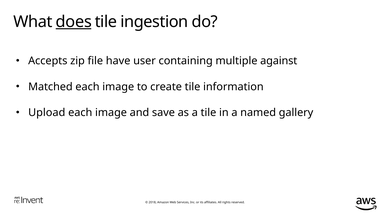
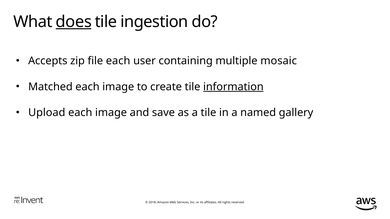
file have: have -> each (118, 61)
against: against -> mosaic (279, 61)
information underline: none -> present (233, 87)
